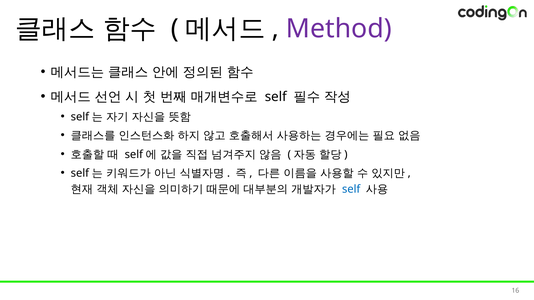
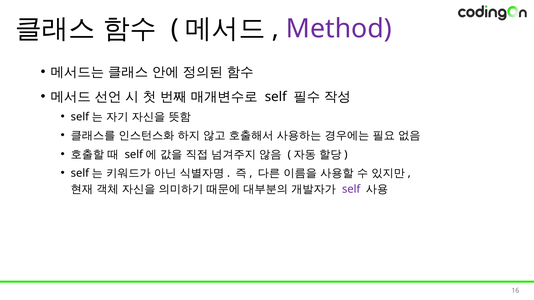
self colour: blue -> purple (351, 189)
